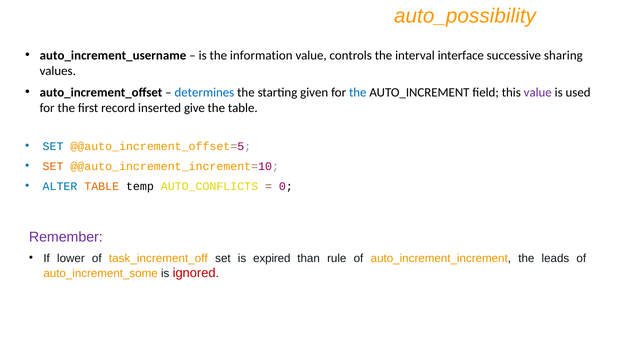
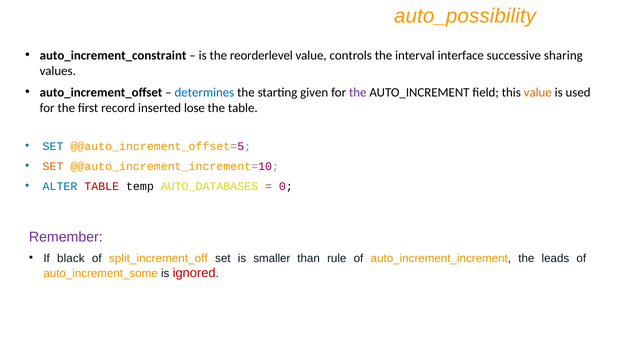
auto_increment_username: auto_increment_username -> auto_increment_constraint (113, 56)
information: information -> reorderlevel (261, 56)
the colour: blue -> purple (358, 93)
value colour: purple -> orange (538, 93)
give: give -> lose (194, 108)
TABLE colour: orange -> red (102, 187)
AUTO_CONFLICTS: AUTO_CONFLICTS -> AUTO_DATABASES (209, 187)
lower: lower -> black (71, 259)
task_increment_off: task_increment_off -> split_increment_off (158, 259)
expired: expired -> smaller (272, 259)
